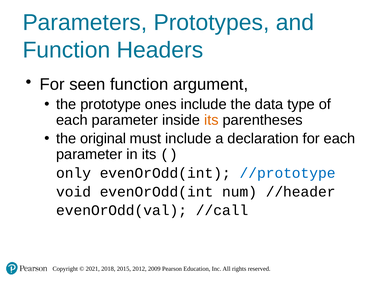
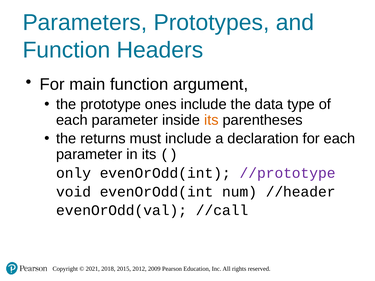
seen: seen -> main (87, 85)
original: original -> returns (103, 139)
//prototype colour: blue -> purple (288, 173)
